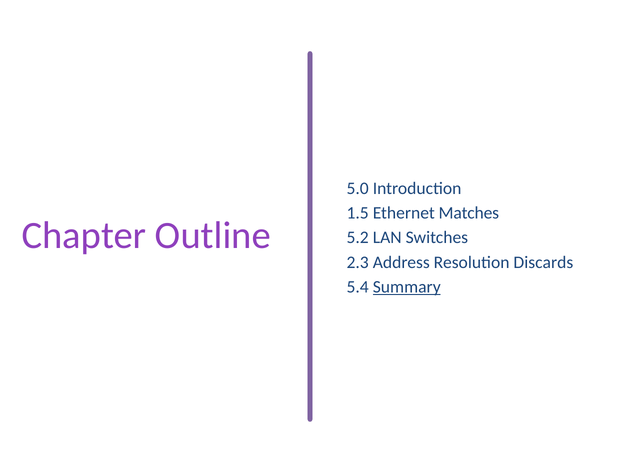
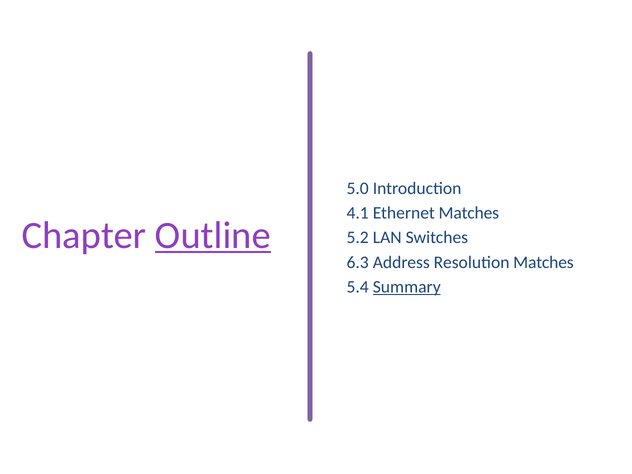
1.5: 1.5 -> 4.1 (358, 213)
Outline underline: none -> present (213, 235)
2.3: 2.3 -> 6.3 (358, 262)
Resolution Discards: Discards -> Matches (543, 262)
